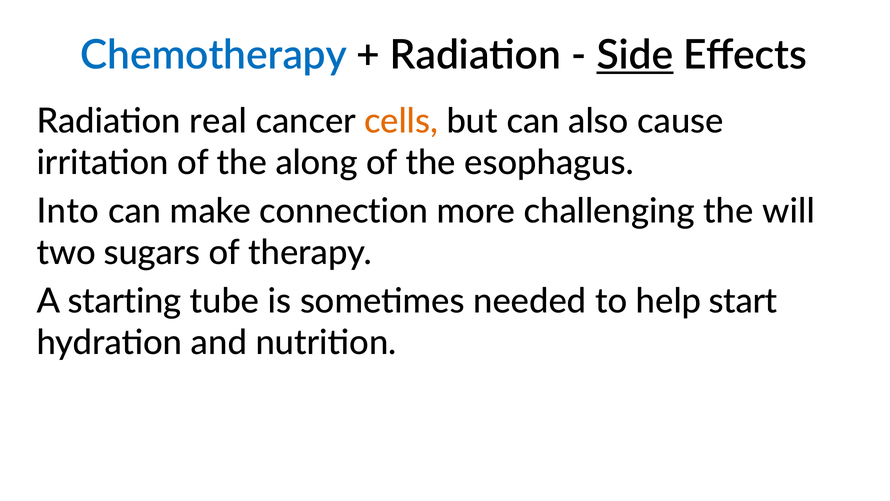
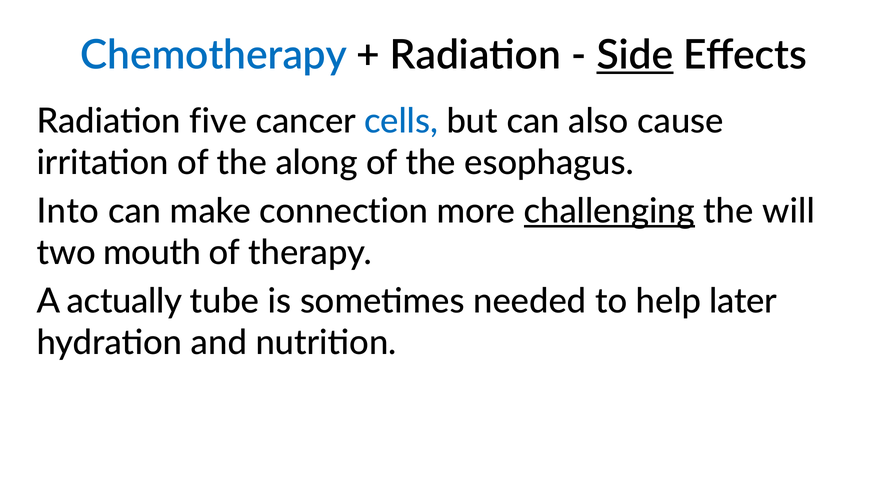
real: real -> five (218, 121)
cells colour: orange -> blue (401, 121)
challenging underline: none -> present (609, 211)
sugars: sugars -> mouth (152, 253)
starting: starting -> actually (124, 301)
start: start -> later (743, 301)
